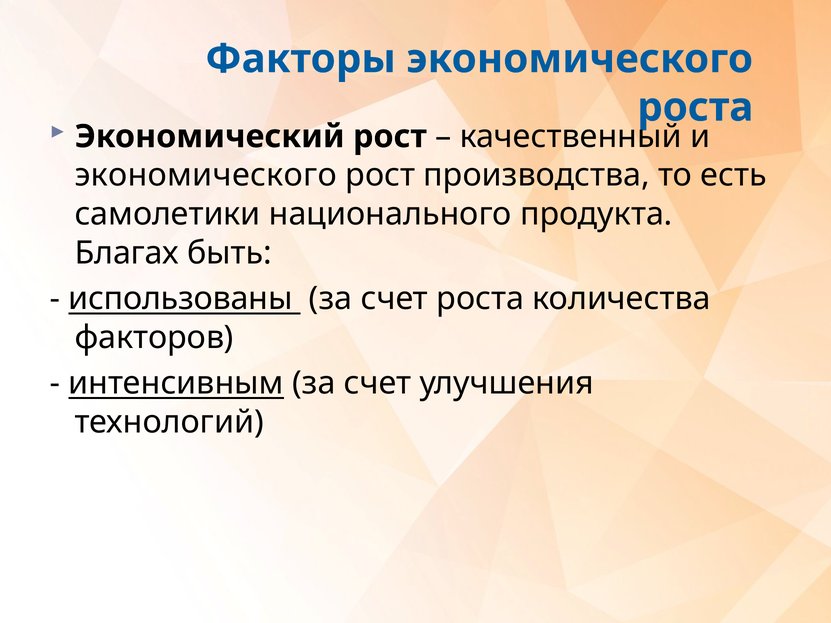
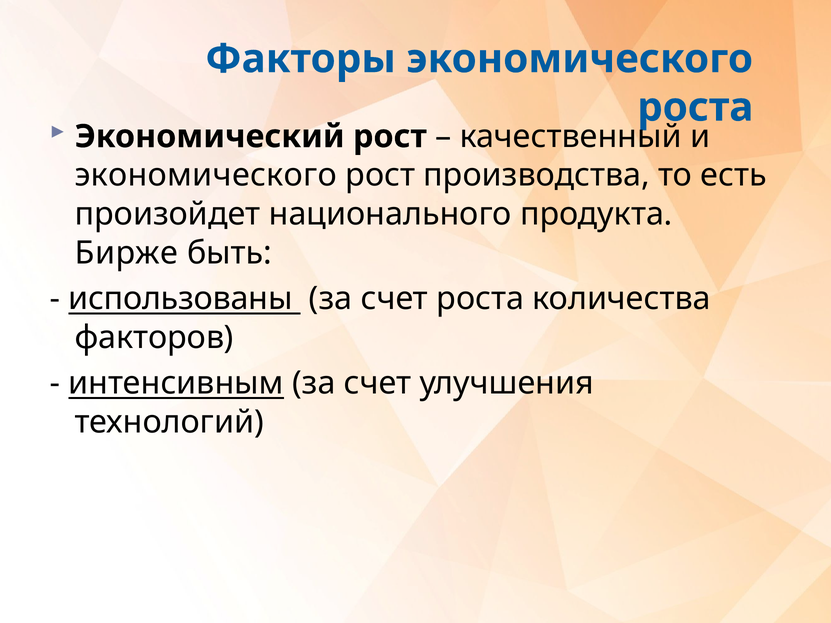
самолетики: самолетики -> произойдет (168, 214)
Благах: Благах -> Бирже (127, 253)
